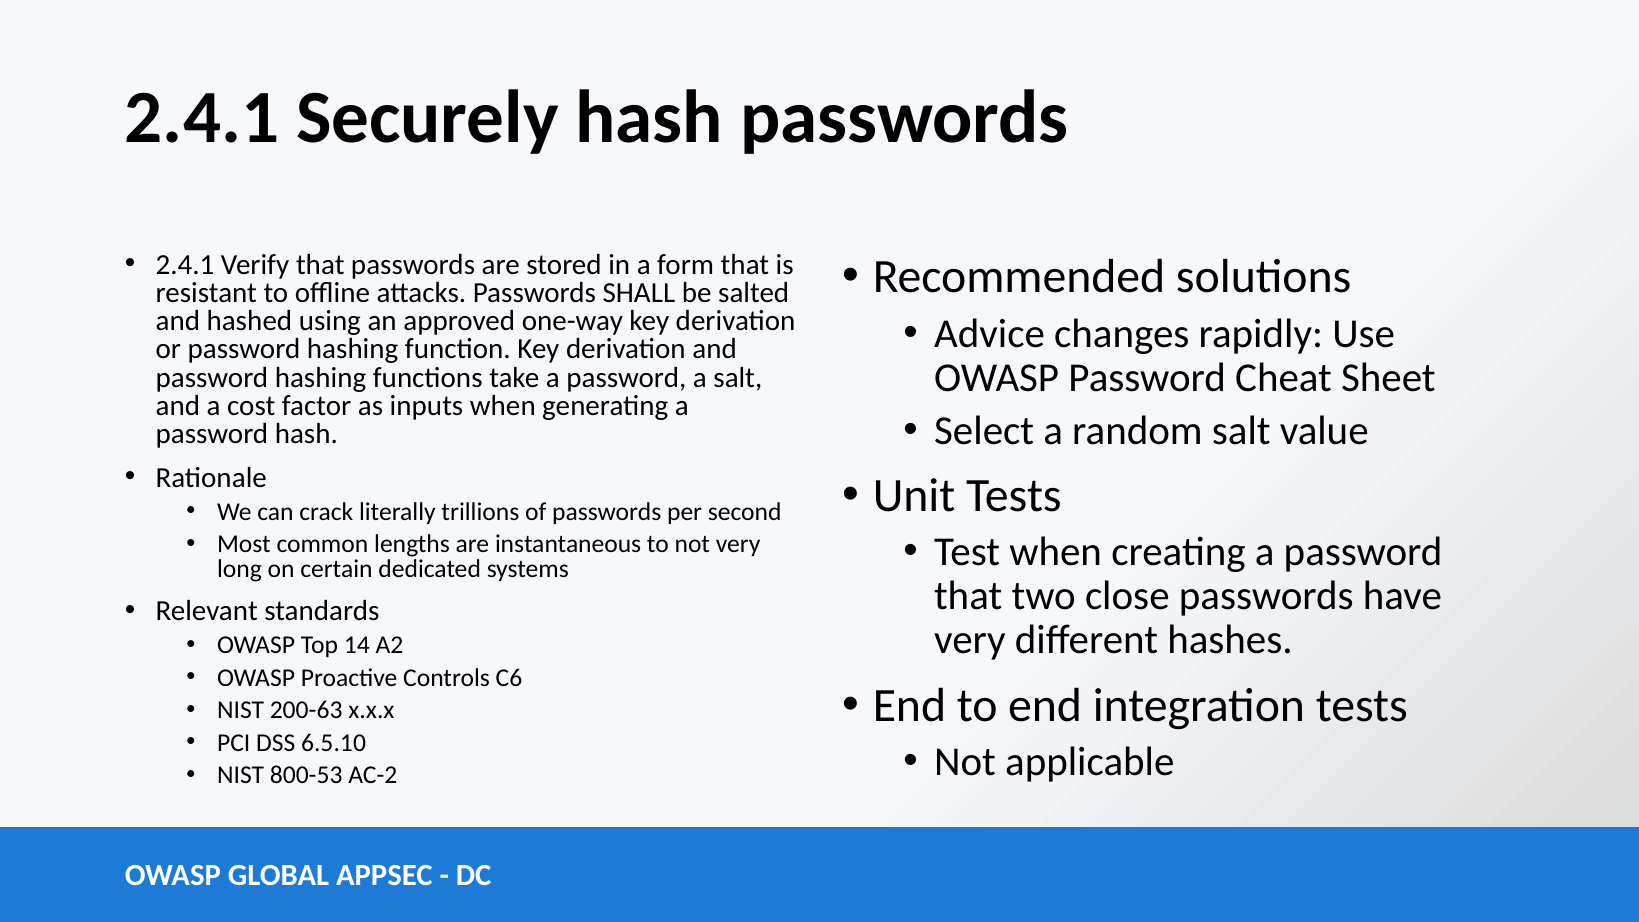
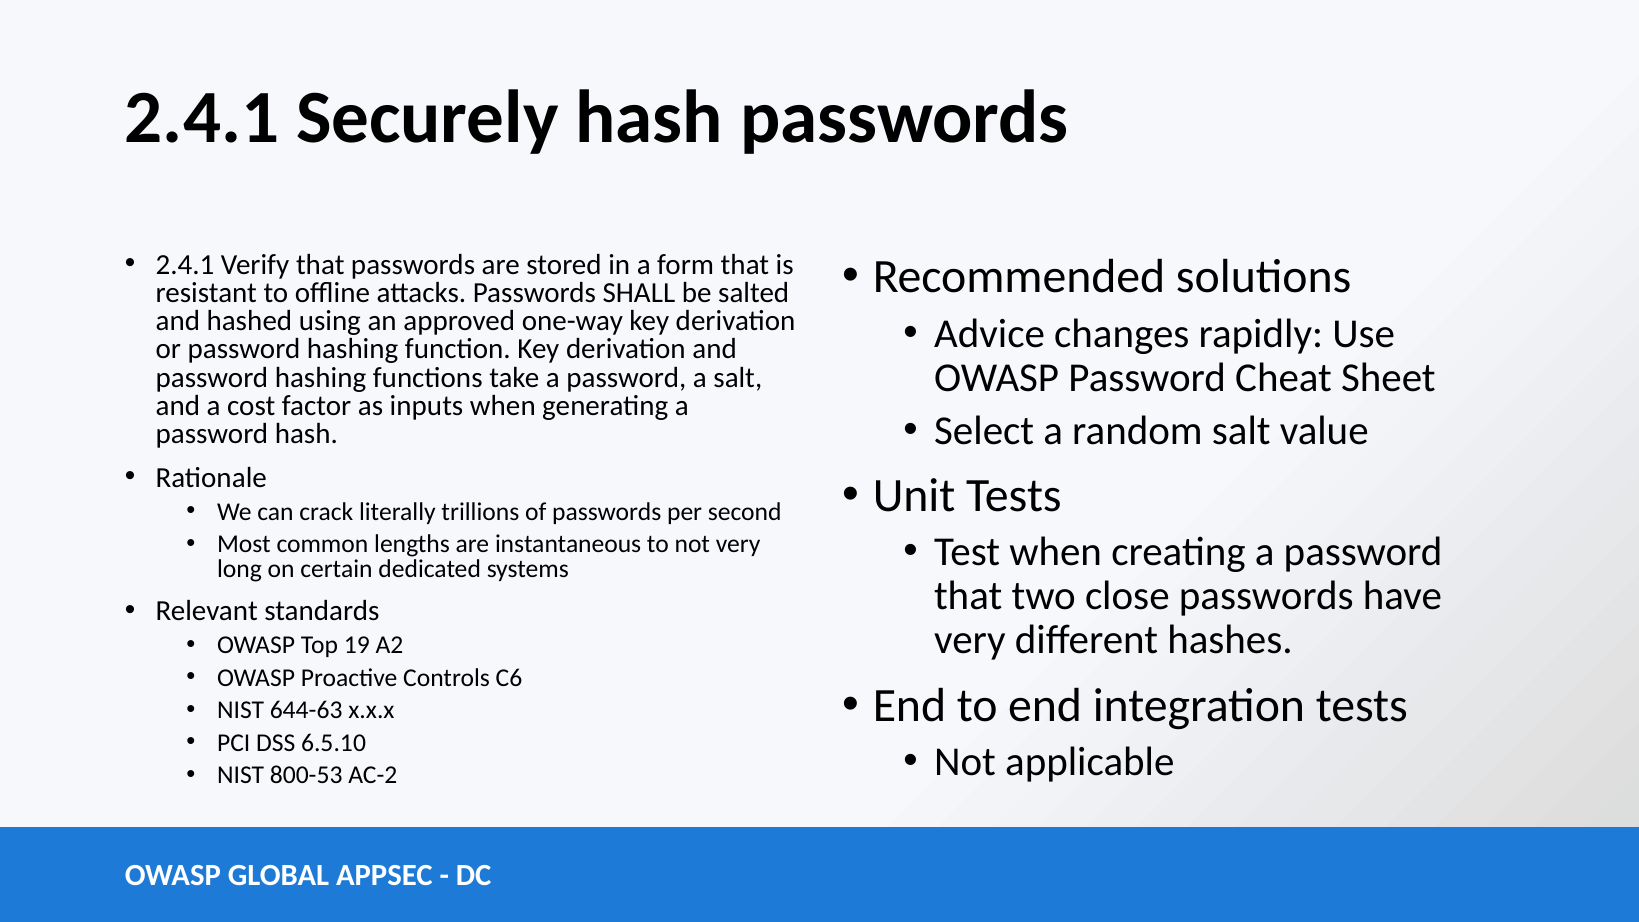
14: 14 -> 19 (357, 645)
200-63: 200-63 -> 644-63 (306, 710)
